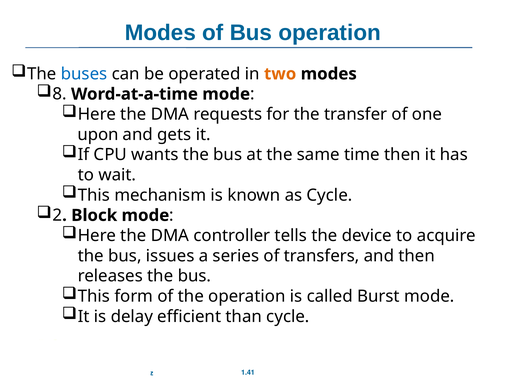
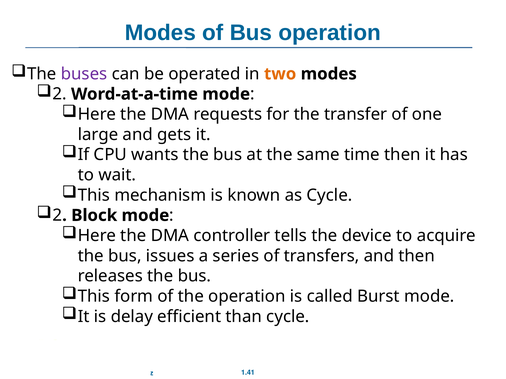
buses colour: blue -> purple (84, 74)
8: 8 -> 2 (60, 94)
upon: upon -> large (98, 135)
